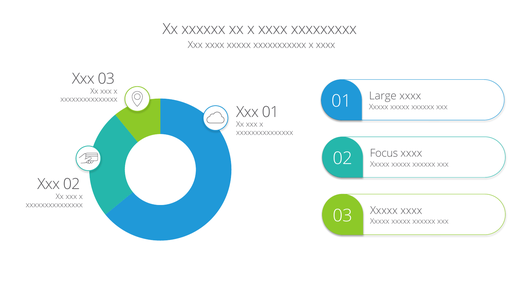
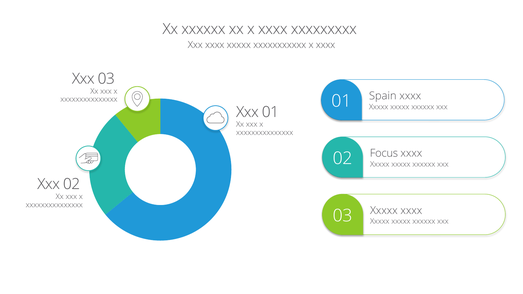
Large: Large -> Spain (383, 96)
